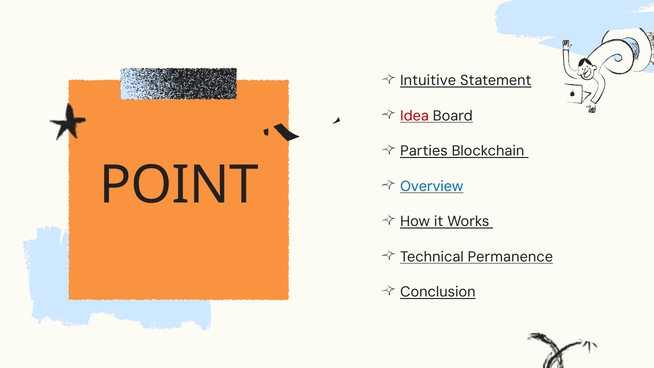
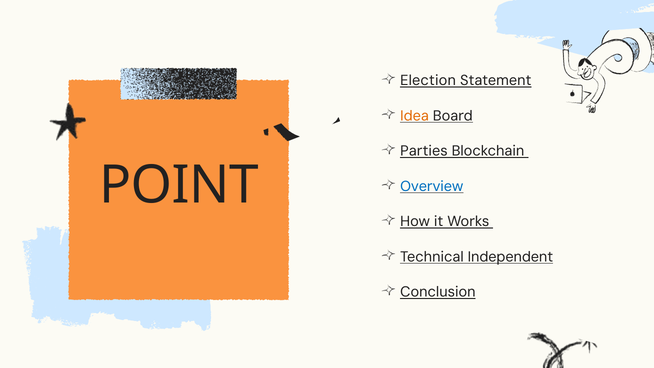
Intuitive: Intuitive -> Election (428, 80)
Idea colour: red -> orange (415, 116)
Permanence: Permanence -> Independent (510, 257)
